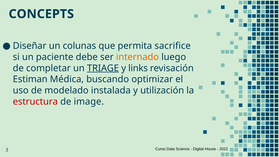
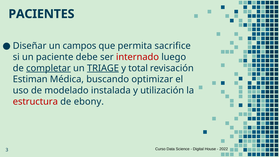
CONCEPTS: CONCEPTS -> PACIENTES (41, 14)
colunas: colunas -> campos (79, 46)
internado colour: orange -> red (137, 57)
completar underline: none -> present (48, 68)
links: links -> total (138, 68)
image: image -> ebony (89, 102)
